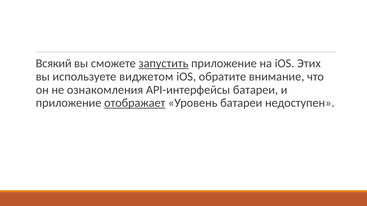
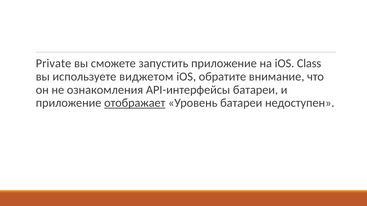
Всякий: Всякий -> Private (54, 63)
запустить underline: present -> none (163, 63)
Этих: Этих -> Class (309, 63)
